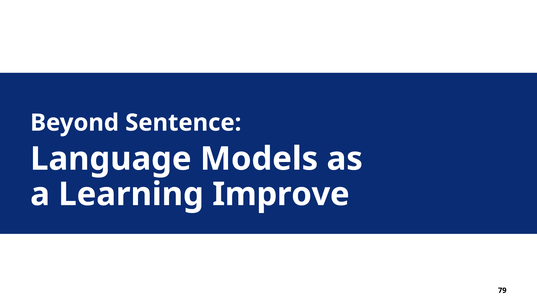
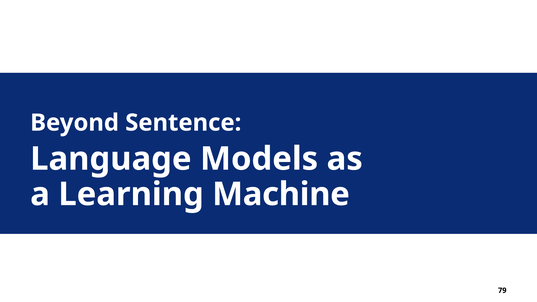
Improve: Improve -> Machine (281, 194)
